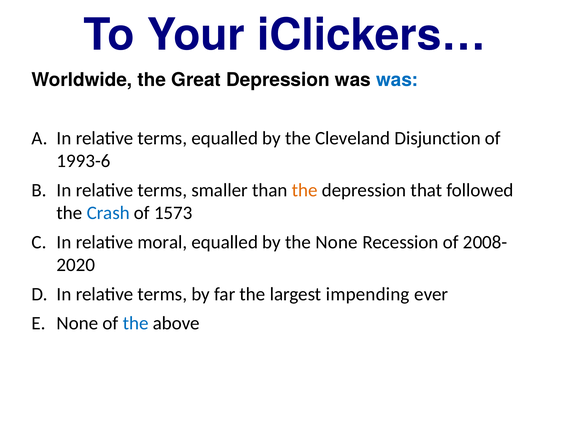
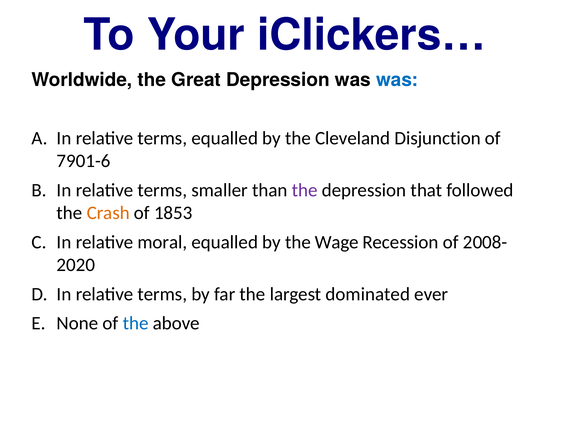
1993-6: 1993-6 -> 7901-6 (84, 161)
the colour: orange -> purple (305, 190)
Crash colour: blue -> orange (108, 213)
1573: 1573 -> 1853 (173, 213)
the None: None -> Wage (337, 242)
impending: impending -> dominated (368, 294)
